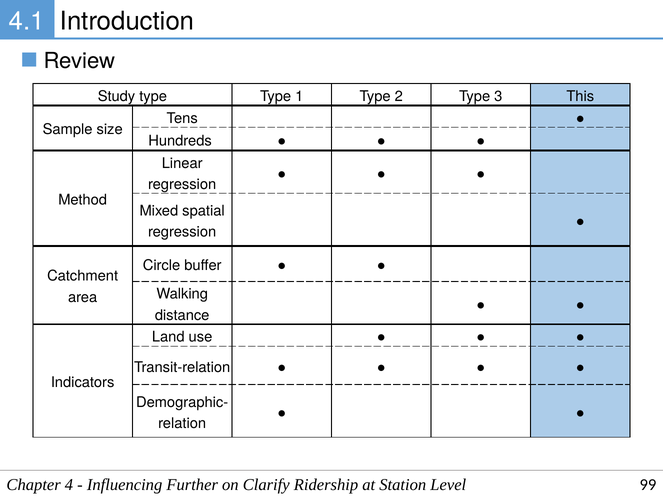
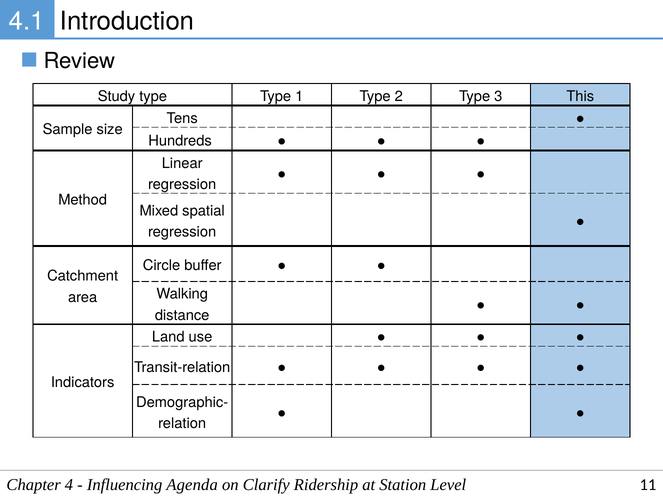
Further: Further -> Agenda (192, 485)
99: 99 -> 11 (648, 485)
